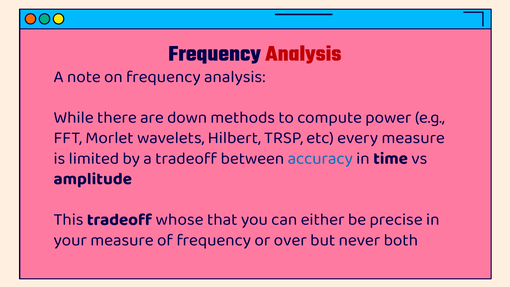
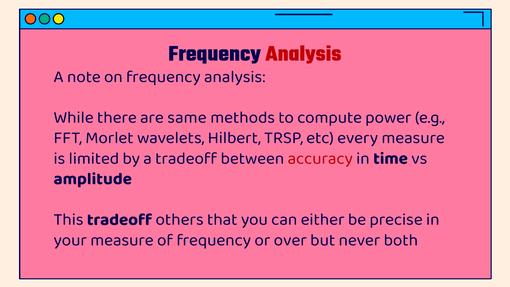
down: down -> same (187, 117)
accuracy colour: blue -> red (320, 158)
whose: whose -> others (180, 219)
